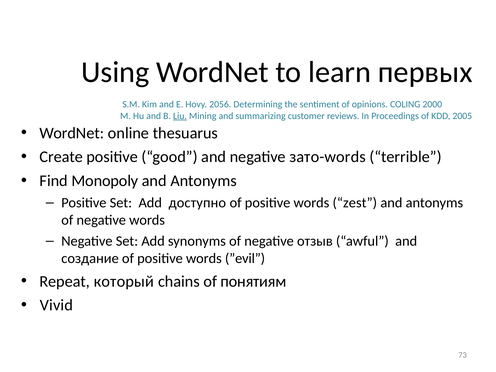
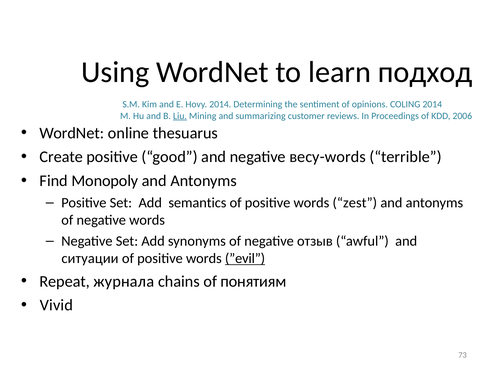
первых: первых -> подход (425, 72)
Hovy 2056: 2056 -> 2014 (220, 104)
COLING 2000: 2000 -> 2014 (432, 104)
2005: 2005 -> 2006 (462, 116)
зато-words: зато-words -> весу-words (328, 157)
доступно: доступно -> semantics (197, 203)
создание: создание -> ситуации (90, 258)
”evil underline: none -> present (245, 258)
который: который -> журнала (124, 281)
